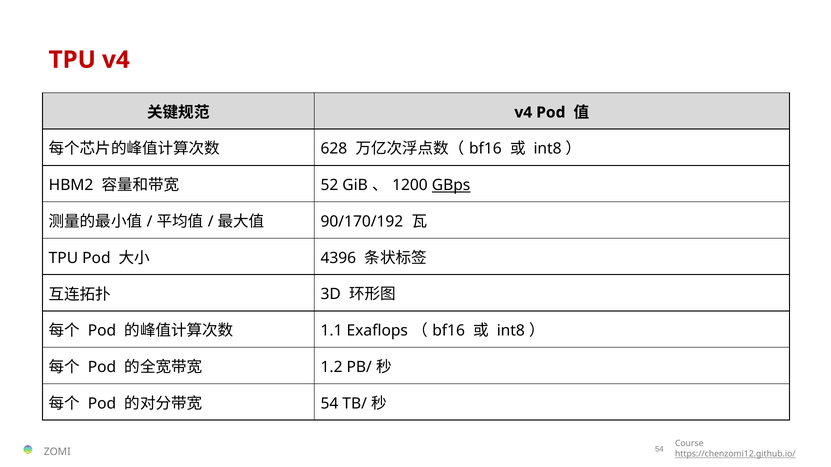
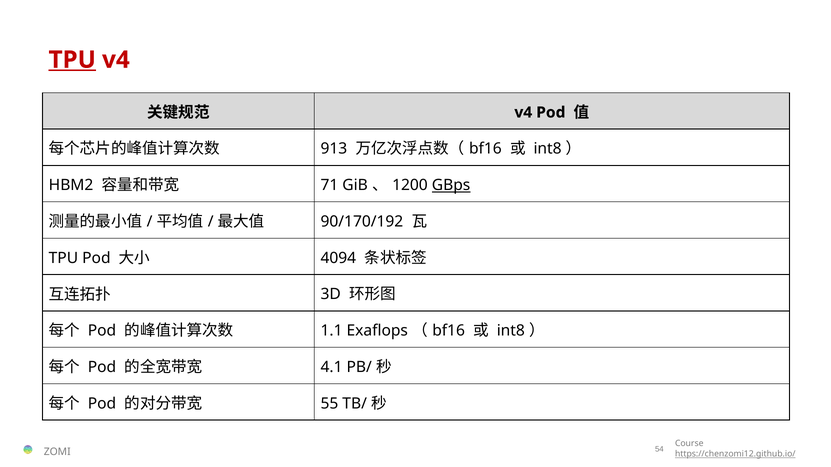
TPU underline: none -> present (72, 60)
628: 628 -> 913 (334, 149)
52: 52 -> 71 (329, 185)
4396: 4396 -> 4094 (338, 258)
1.2: 1.2 -> 4.1 (332, 367)
54: 54 -> 55 (329, 404)
